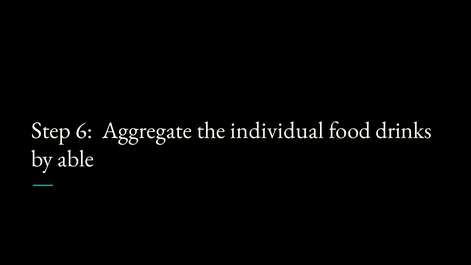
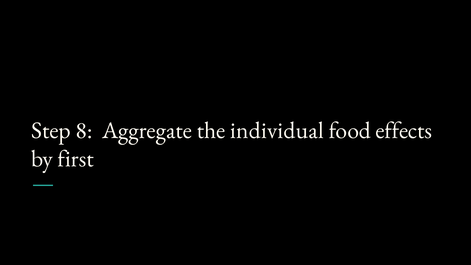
6: 6 -> 8 (84, 130)
drinks: drinks -> effects (404, 130)
able: able -> first (76, 159)
